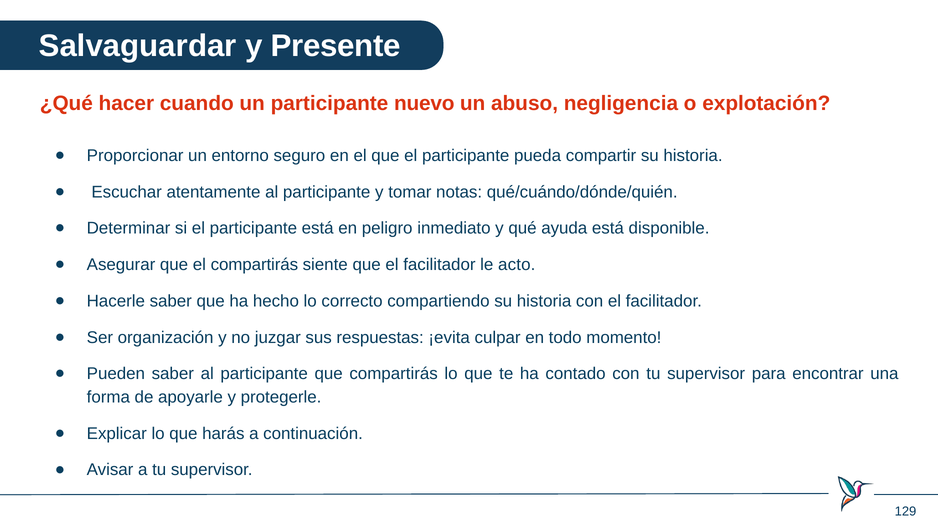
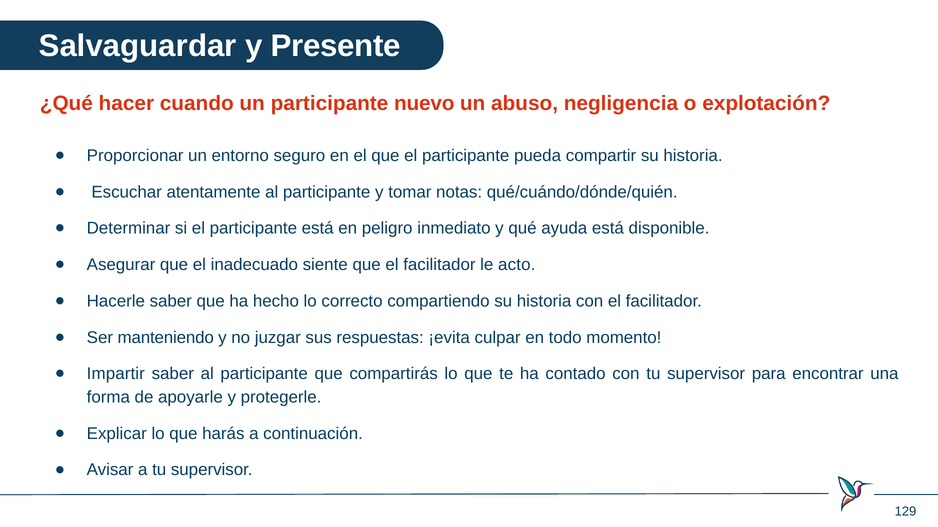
el compartirás: compartirás -> inadecuado (254, 265)
organización: organización -> manteniendo (166, 338)
Pueden: Pueden -> Impartir (116, 374)
